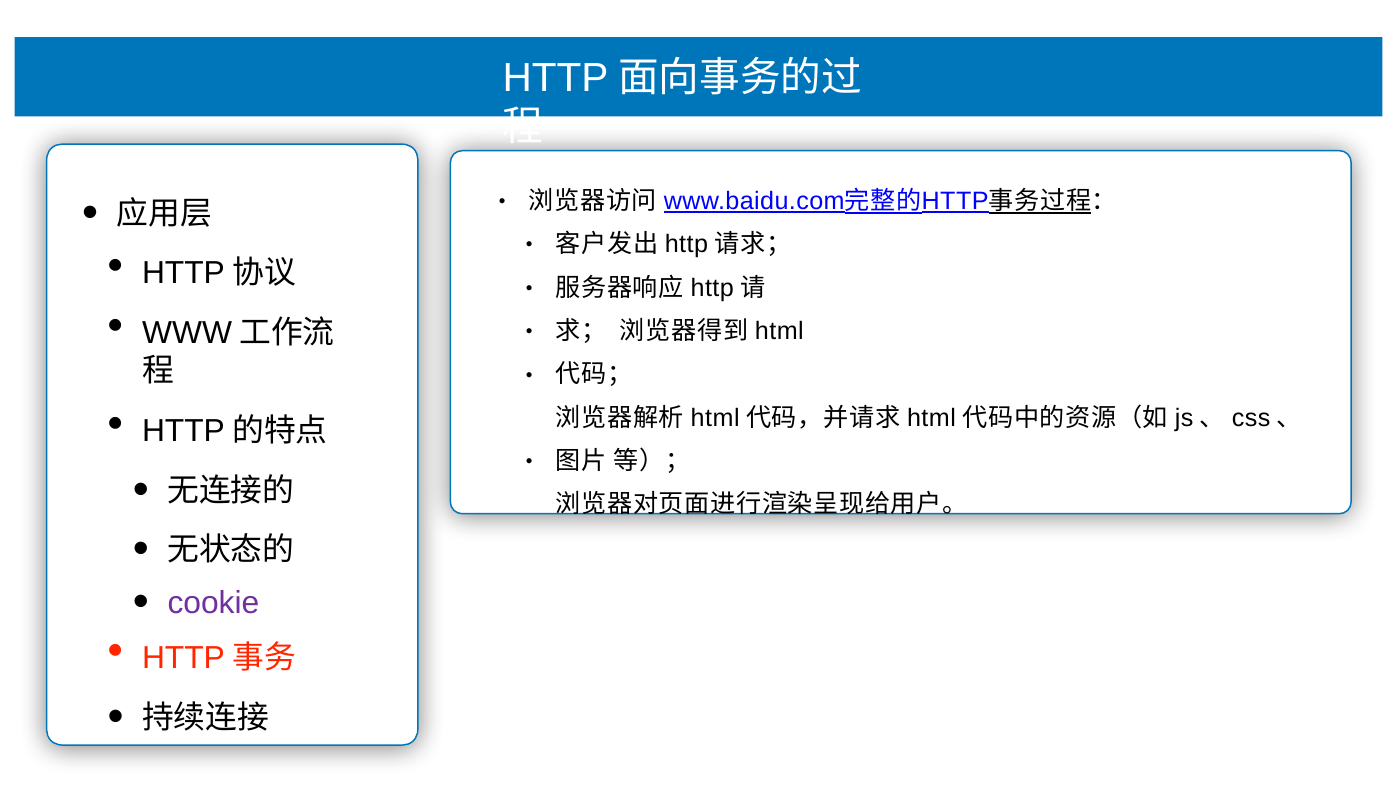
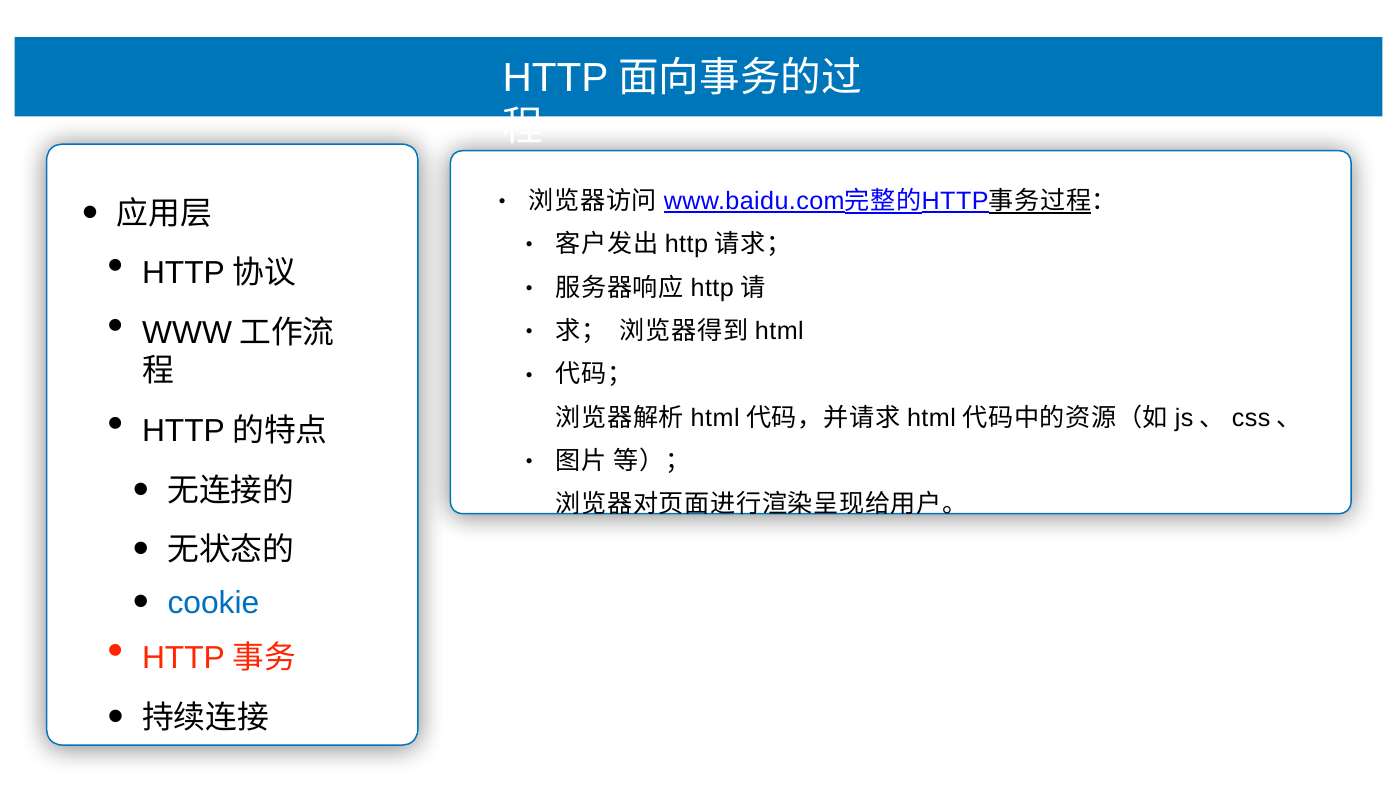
cookie colour: purple -> blue (213, 603)
